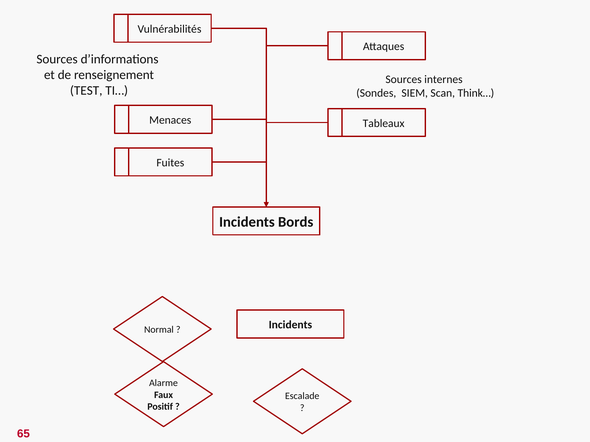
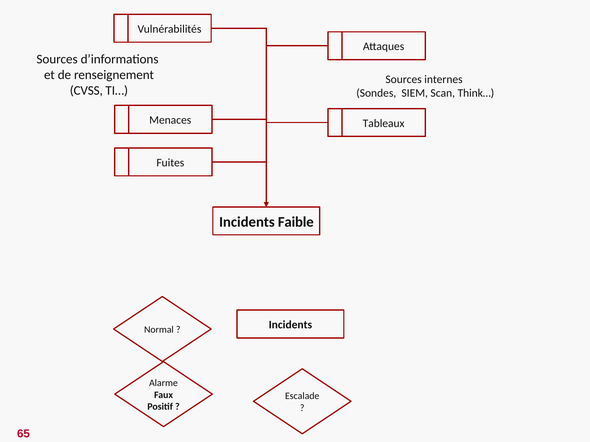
TEST: TEST -> CVSS (86, 91)
Bords: Bords -> Faible (296, 222)
